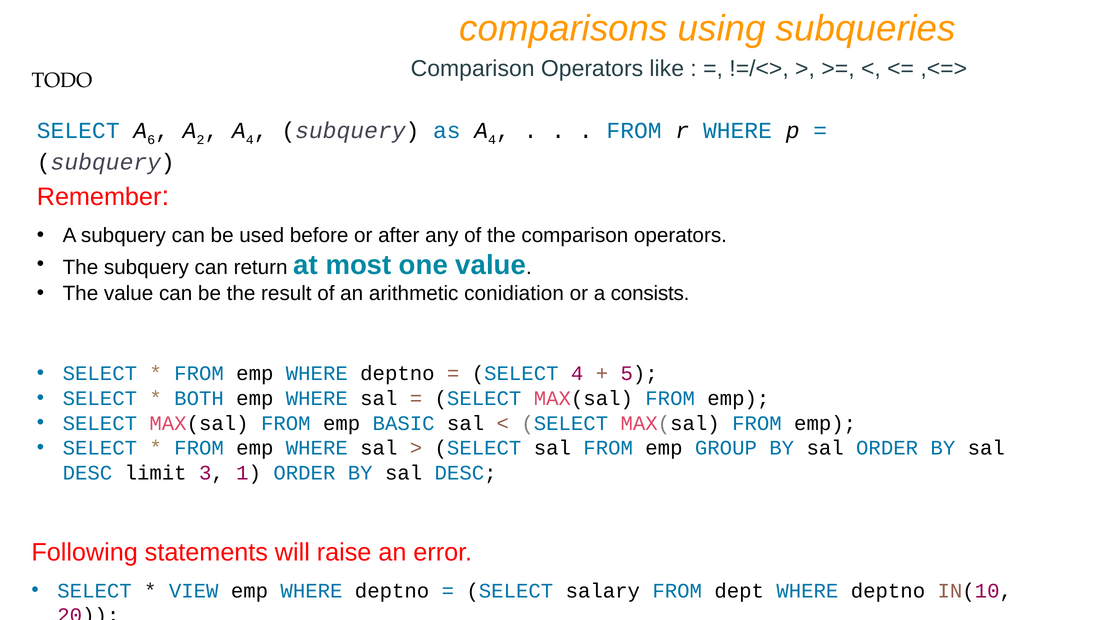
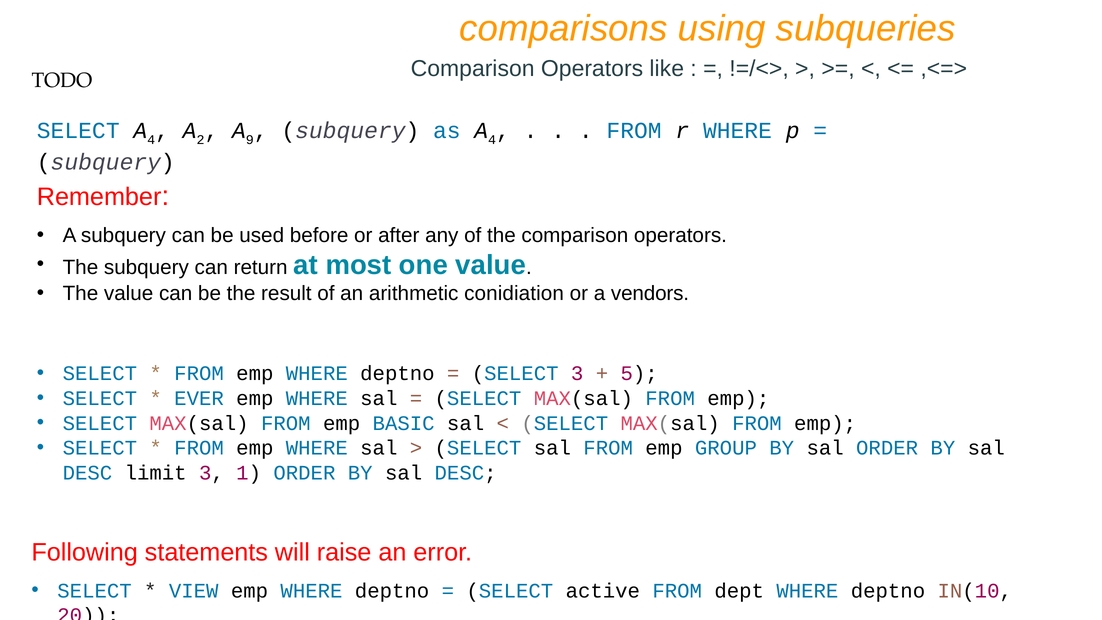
SELECT A 6: 6 -> 4 (151, 140)
4: 4 -> 9 (250, 140)
consists: consists -> vendors (650, 293)
SELECT 4: 4 -> 3 (577, 374)
BOTH: BOTH -> EVER (199, 398)
salary: salary -> active (603, 591)
